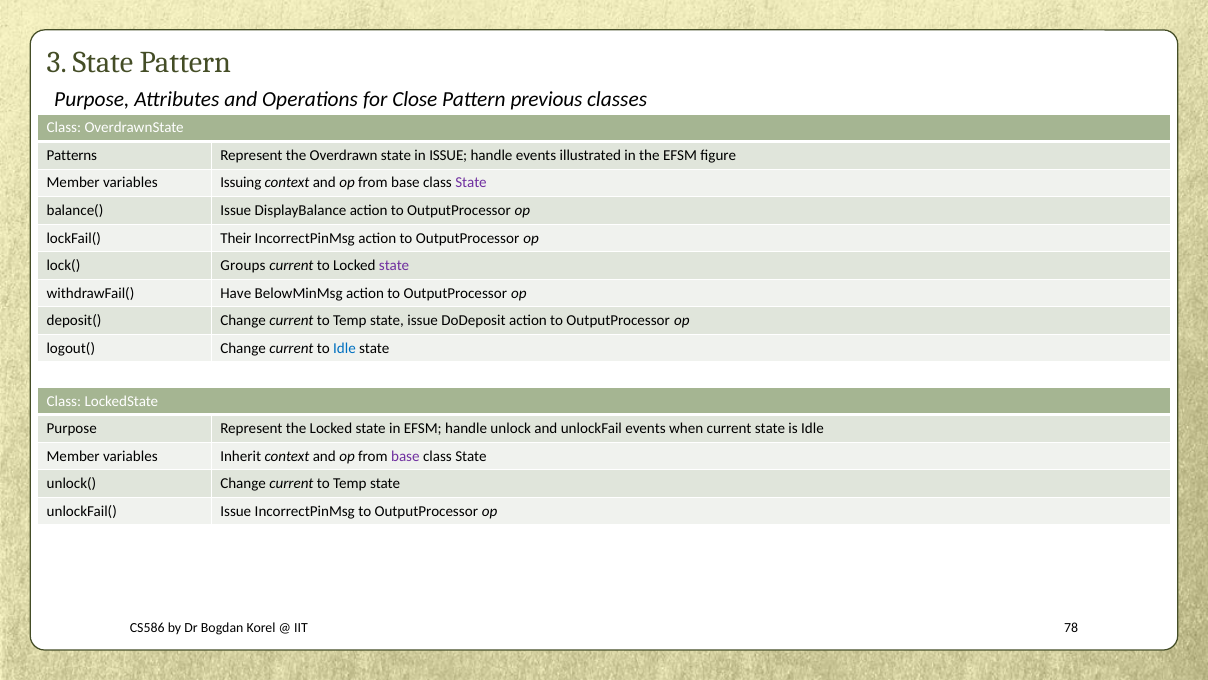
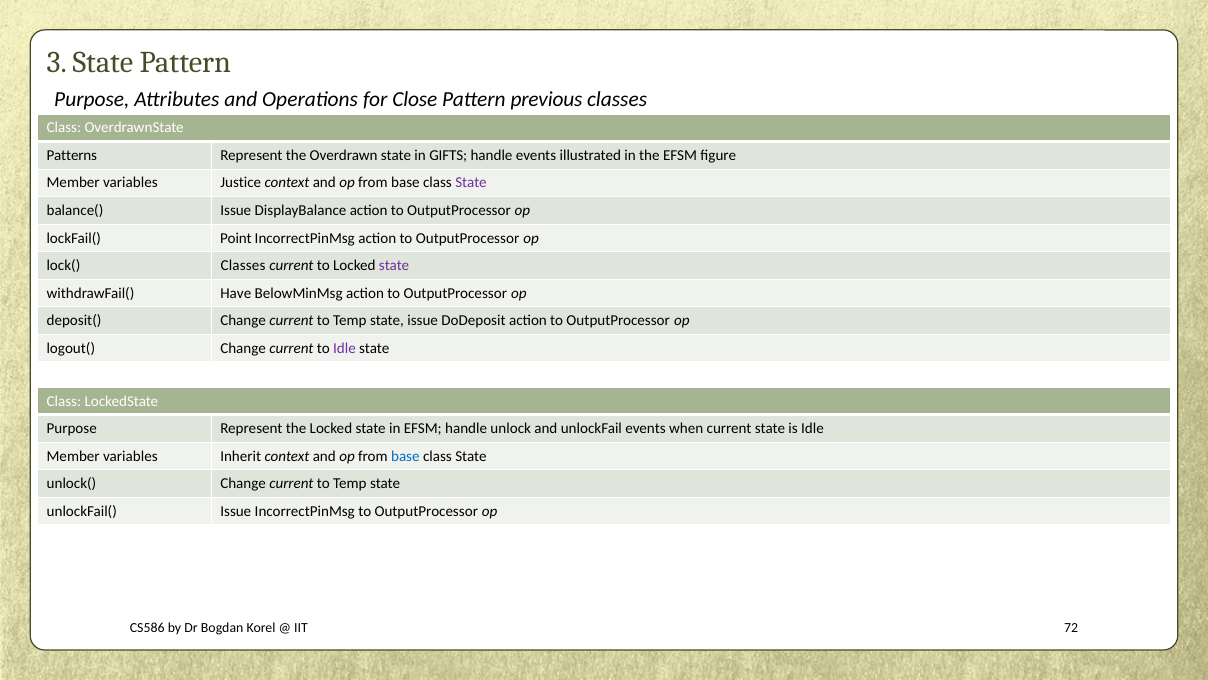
in ISSUE: ISSUE -> GIFTS (448, 155)
Issuing: Issuing -> Justice (241, 183)
Their: Their -> Point (236, 238)
lock( Groups: Groups -> Classes (243, 265)
Idle colour: blue -> purple (345, 348)
base colour: purple -> blue (405, 456)
78: 78 -> 72 (1071, 628)
